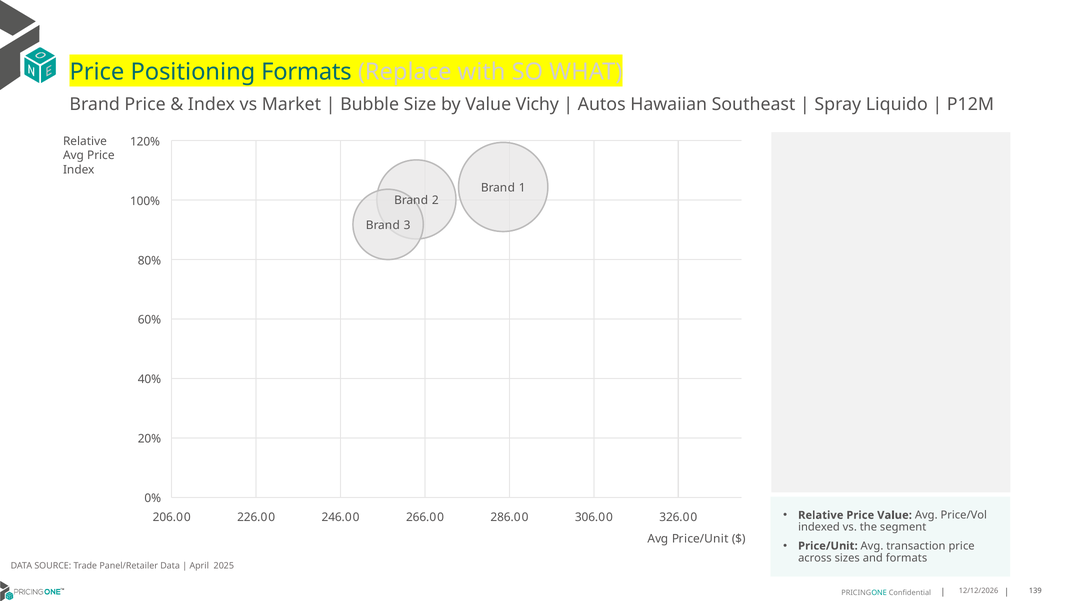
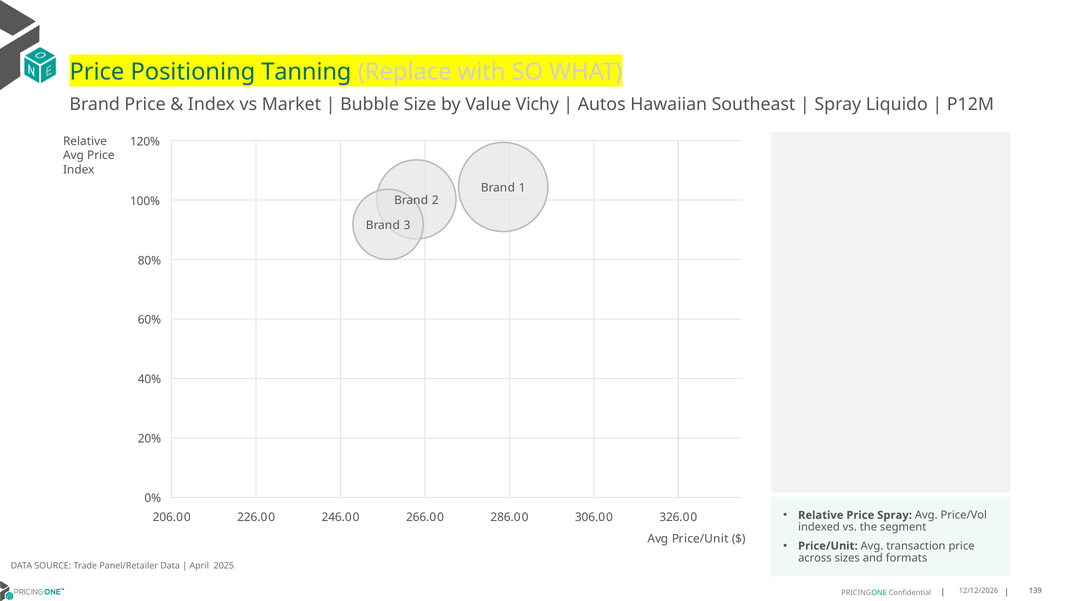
Positioning Formats: Formats -> Tanning (306, 72)
Price Value: Value -> Spray (895, 515)
